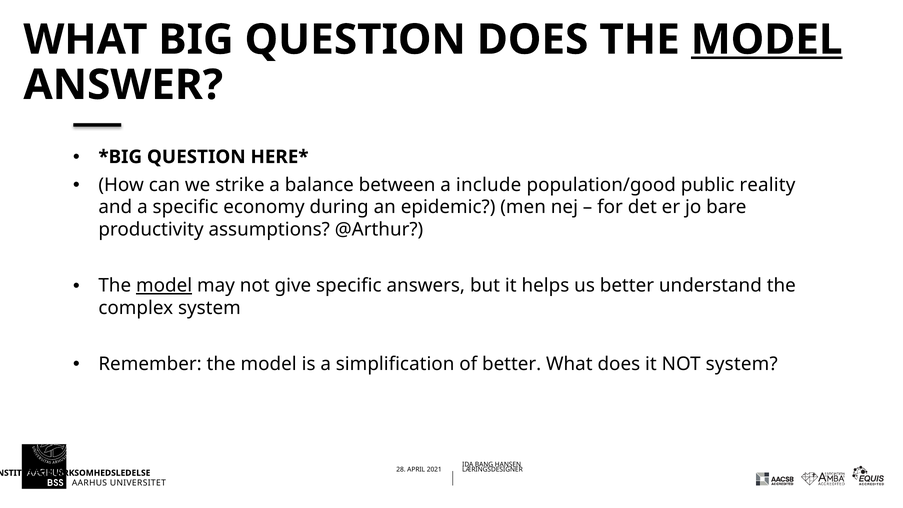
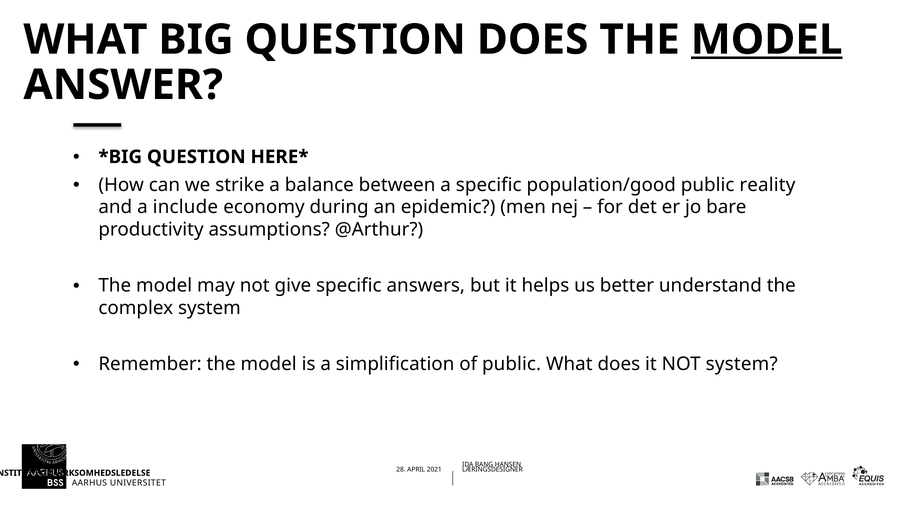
a include: include -> specific (489, 185)
a specific: specific -> include (185, 207)
model underline: present -> none (164, 286)
of better: better -> public (512, 364)
